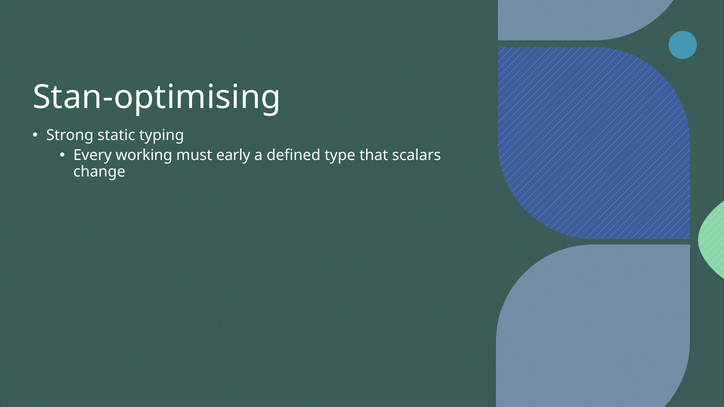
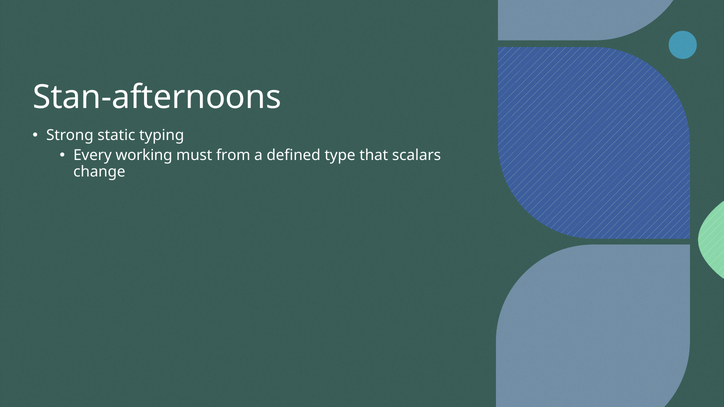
Stan-optimising: Stan-optimising -> Stan-afternoons (157, 98)
early: early -> from (233, 155)
